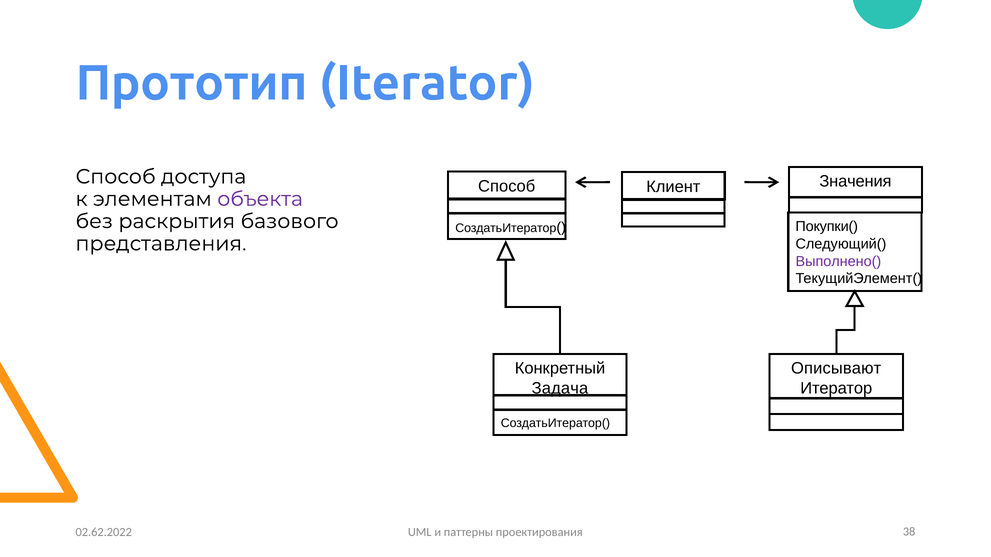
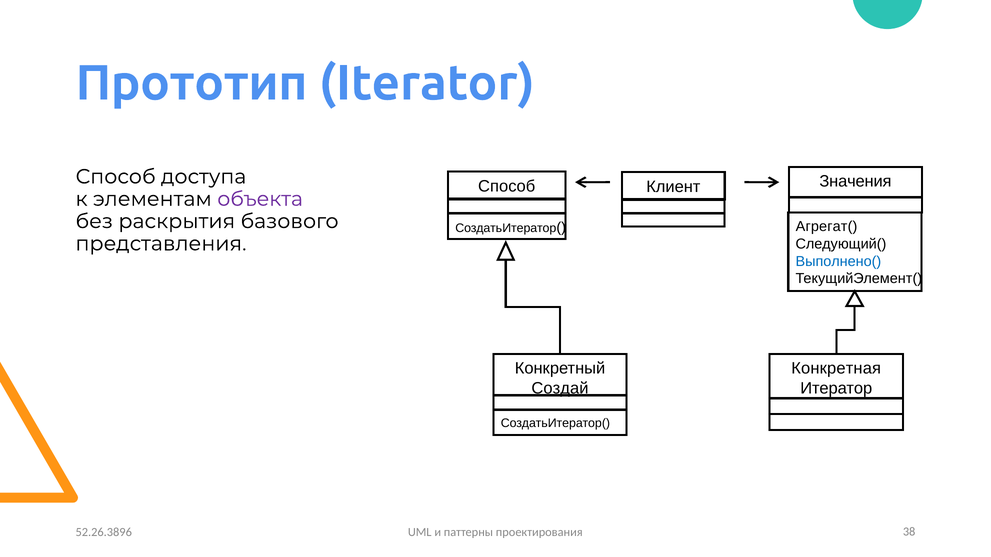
Покупки(: Покупки( -> Агрегат( (827, 227)
Выполнено( colour: purple -> blue (838, 262)
Описывают: Описывают -> Конкретная (836, 369)
Задача: Задача -> Создай (560, 389)
02.62.2022: 02.62.2022 -> 52.26.3896 (104, 532)
